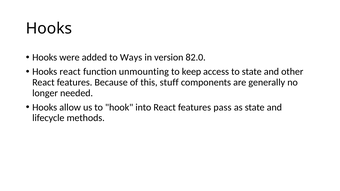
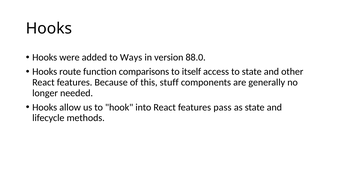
82.0: 82.0 -> 88.0 (196, 57)
Hooks react: react -> route (70, 72)
unmounting: unmounting -> comparisons (144, 72)
keep: keep -> itself (191, 72)
